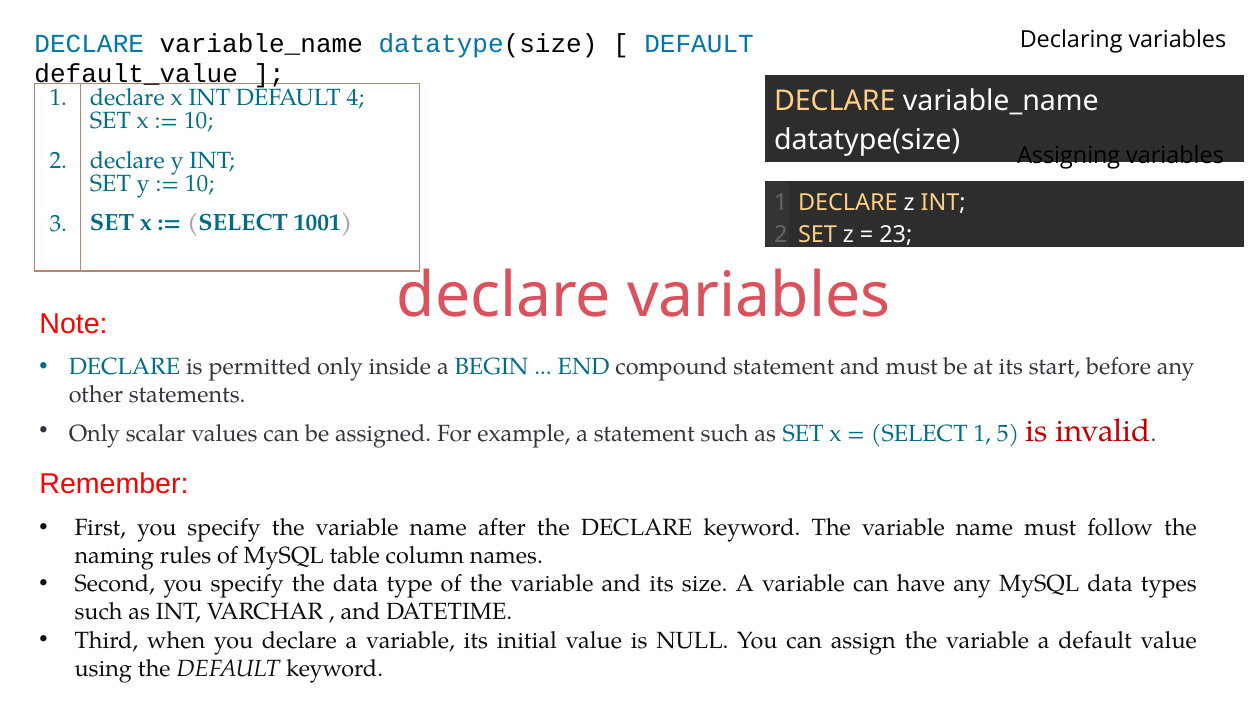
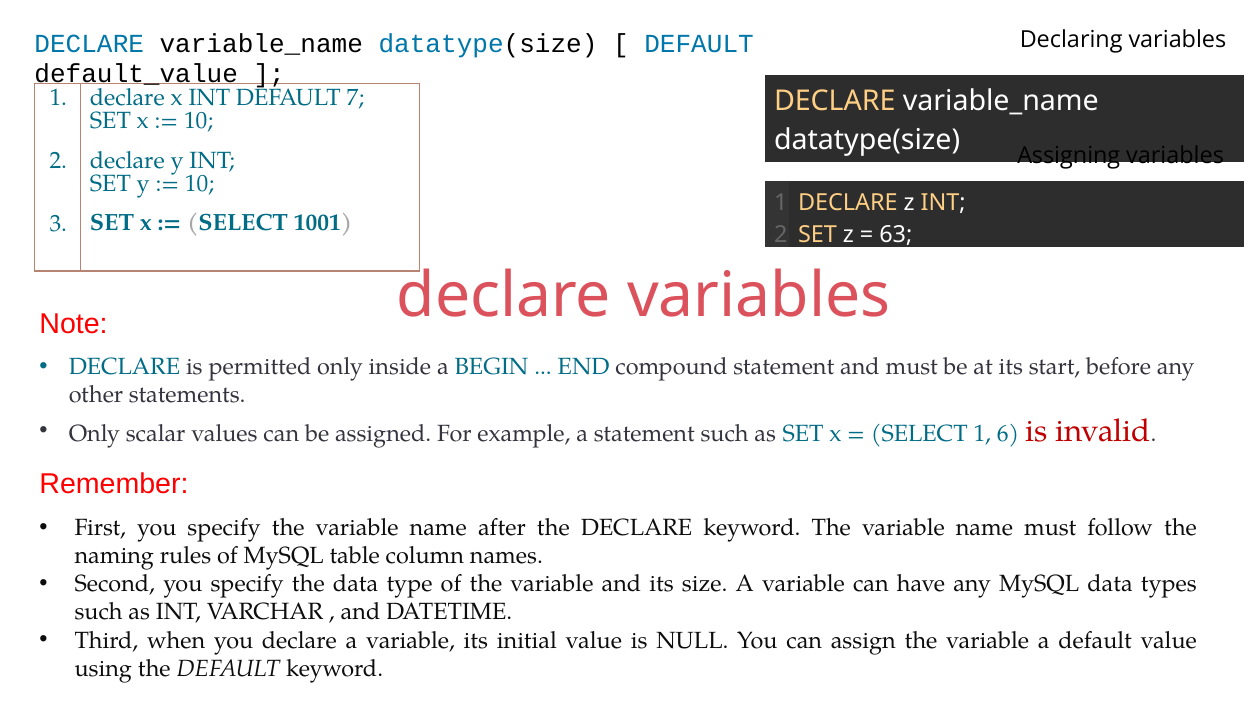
4: 4 -> 7 (355, 97)
23: 23 -> 63 (896, 235)
5: 5 -> 6 (1008, 434)
